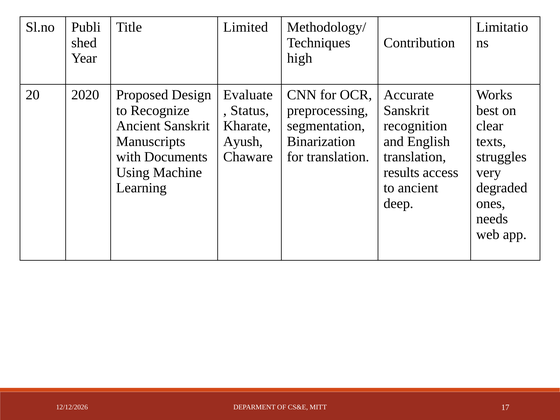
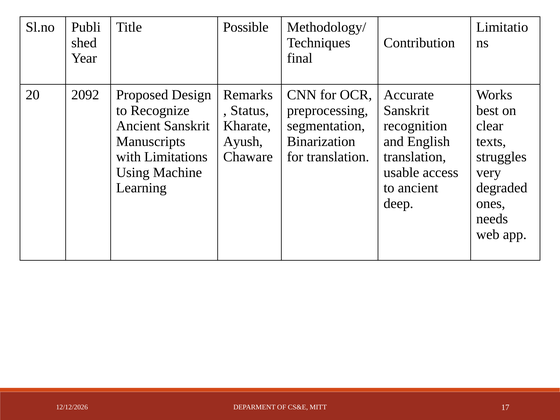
Limited: Limited -> Possible (246, 27)
high: high -> final (300, 58)
2020: 2020 -> 2092 (85, 95)
Evaluate: Evaluate -> Remarks (248, 95)
Documents: Documents -> Limitations (176, 157)
results: results -> usable (401, 172)
